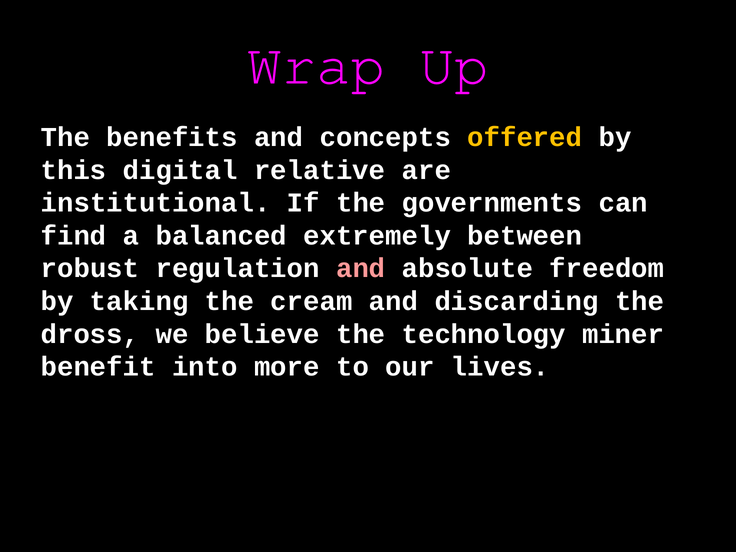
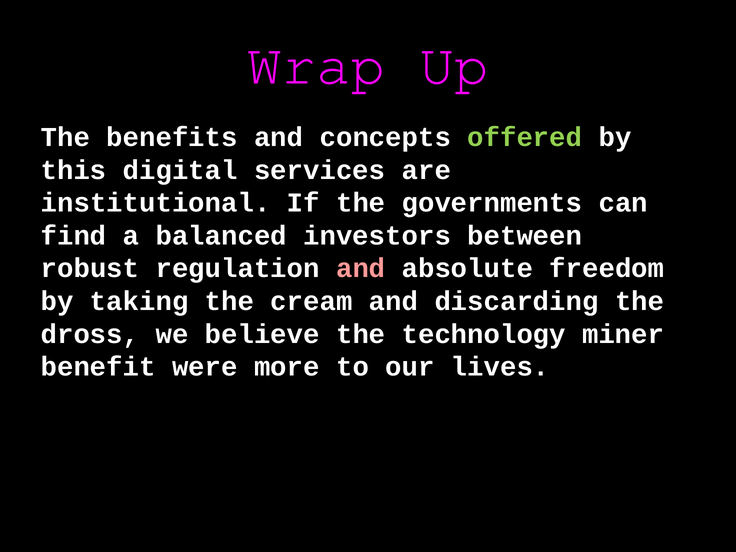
offered colour: yellow -> light green (525, 137)
relative: relative -> services (320, 170)
extremely: extremely -> investors (377, 236)
into: into -> were (205, 367)
